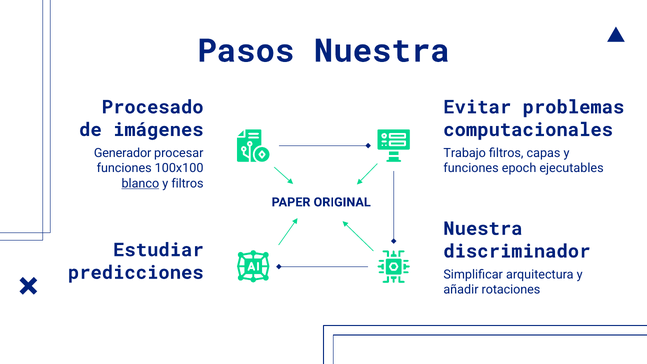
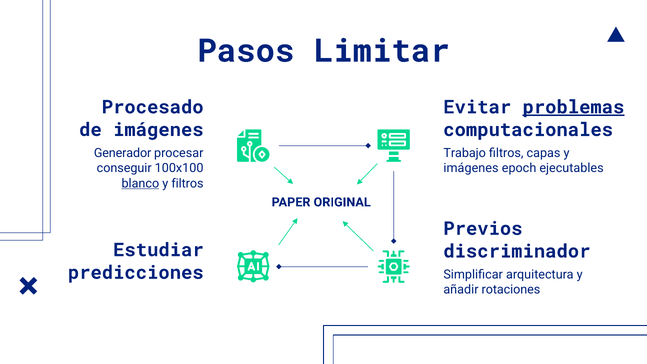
Pasos Nuestra: Nuestra -> Limitar (382, 51)
problemas underline: none -> present (573, 107)
funciones: funciones -> conseguir (124, 168)
funciones: funciones -> imágenes (471, 168)
Nuestra: Nuestra -> Previos (483, 229)
